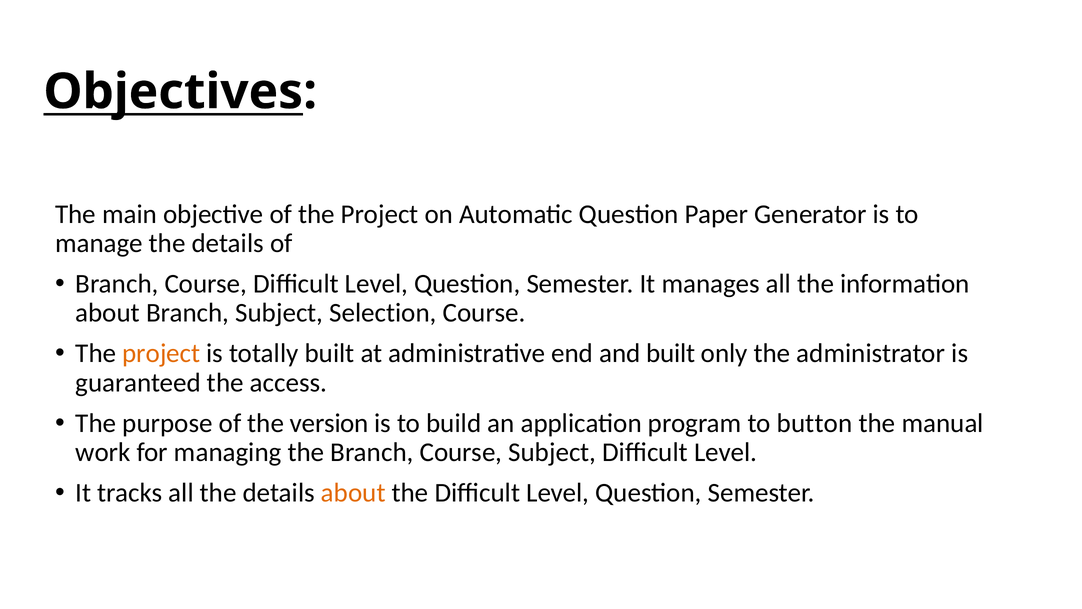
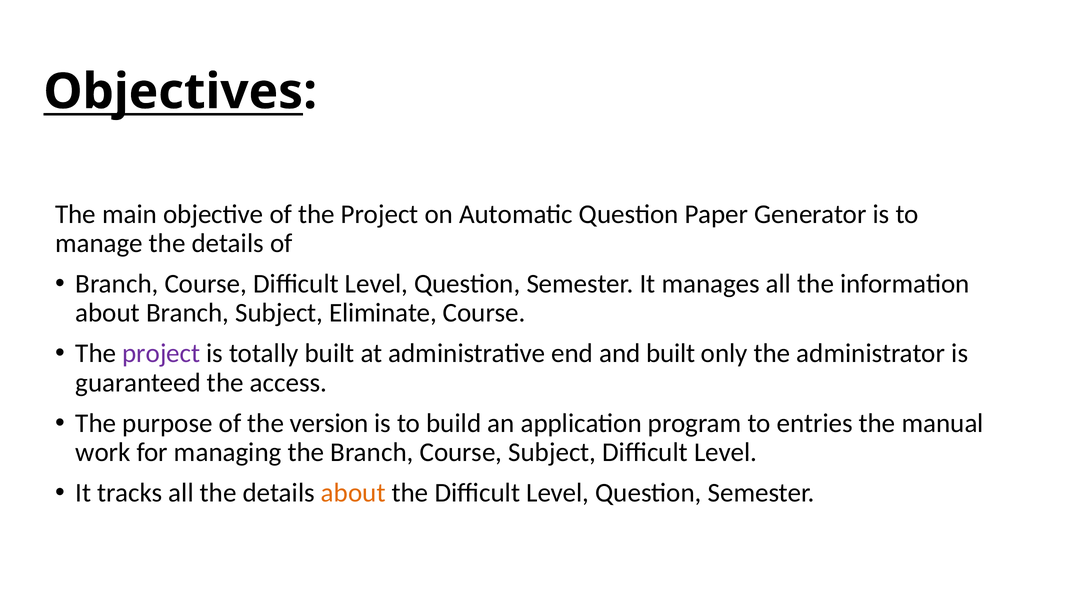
Selection: Selection -> Eliminate (383, 313)
project colour: orange -> purple (161, 353)
button: button -> entries (815, 423)
